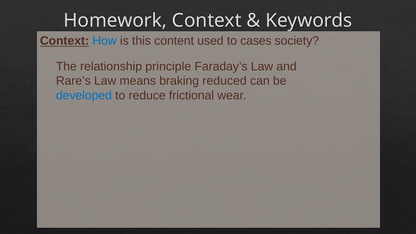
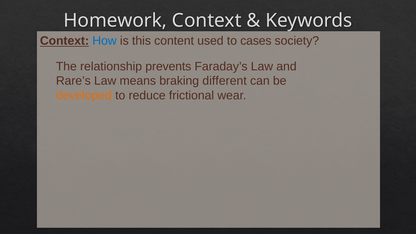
principle: principle -> prevents (168, 66)
reduced: reduced -> different (225, 81)
developed colour: blue -> orange (84, 96)
